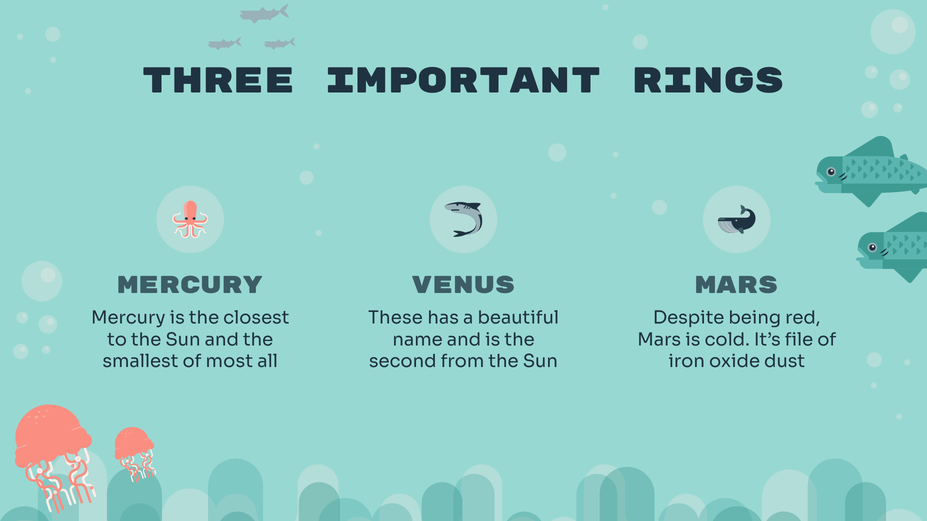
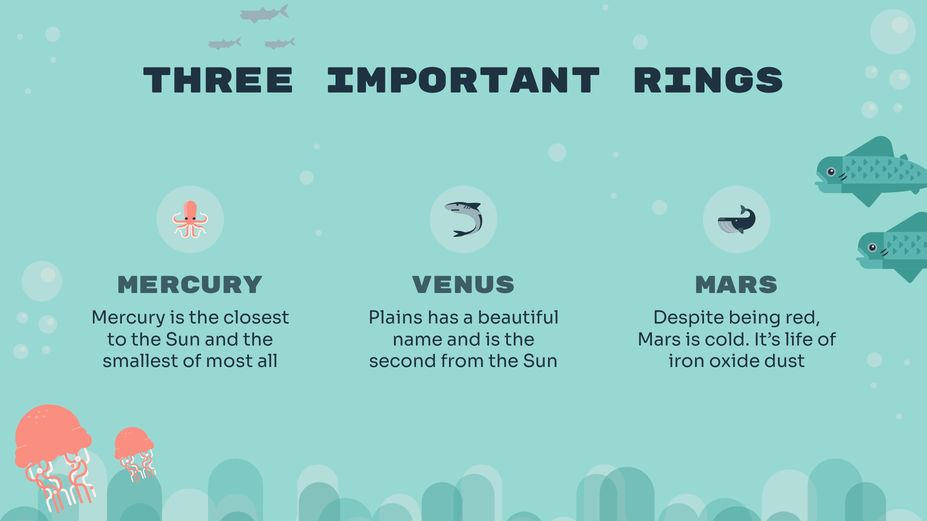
These: These -> Plains (396, 318)
file: file -> life (799, 340)
